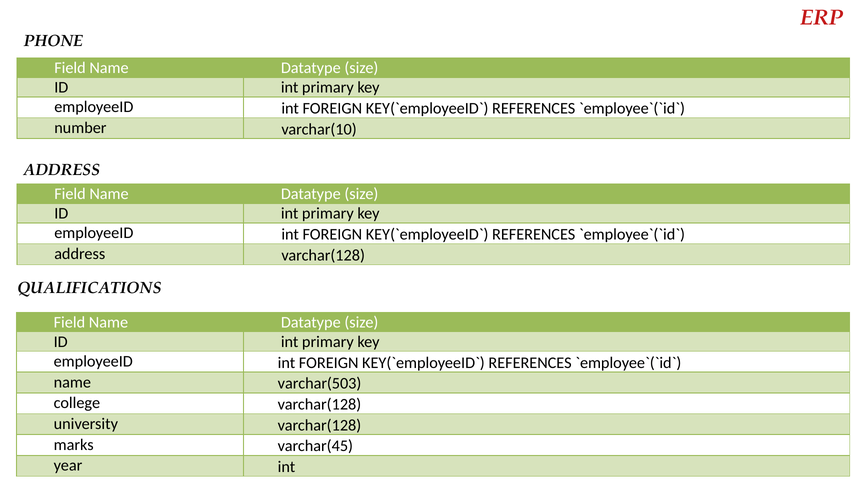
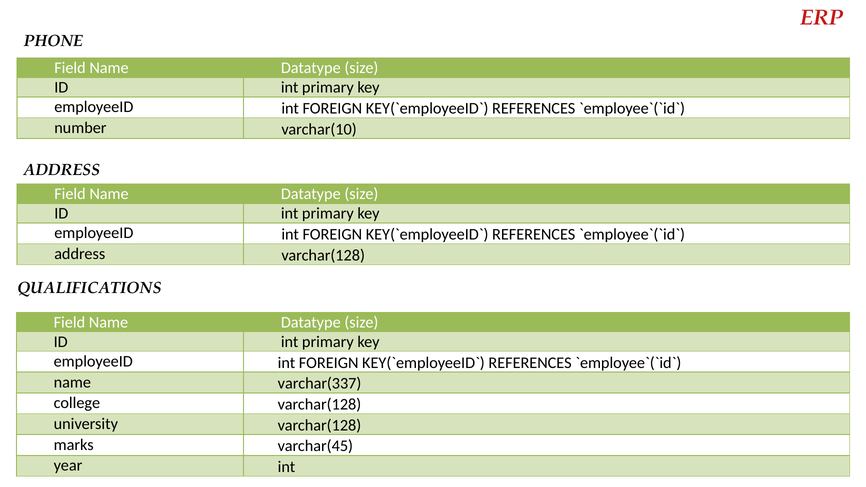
varchar(503: varchar(503 -> varchar(337 (320, 384)
